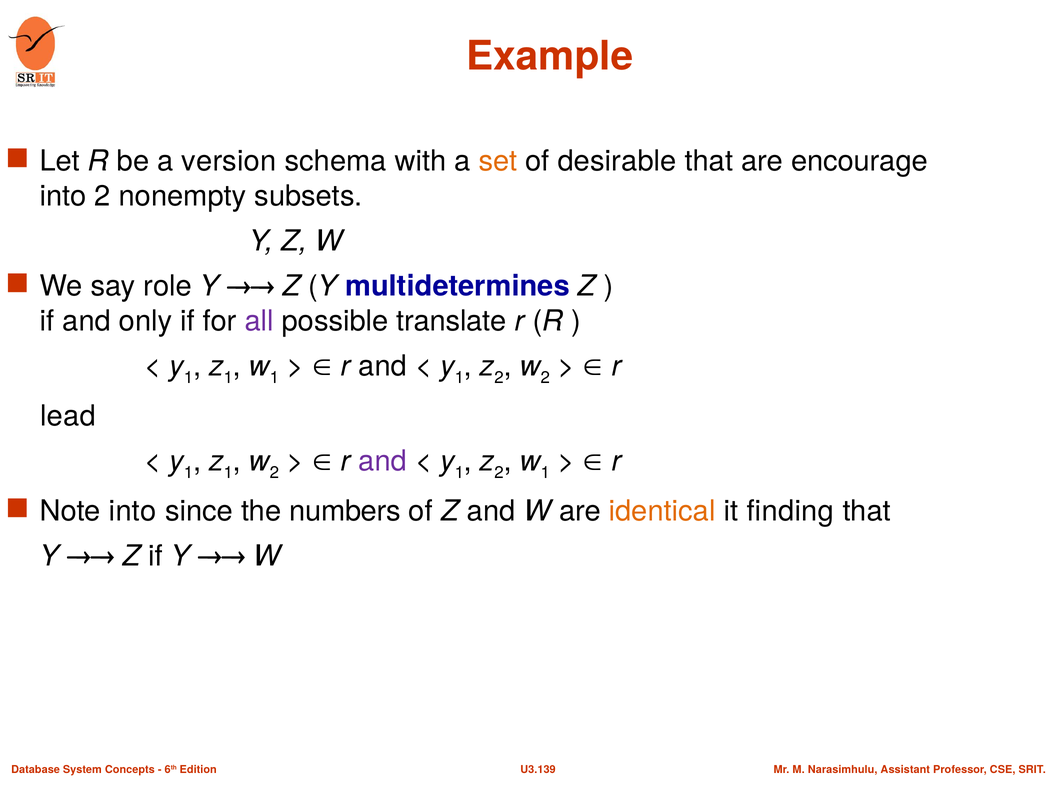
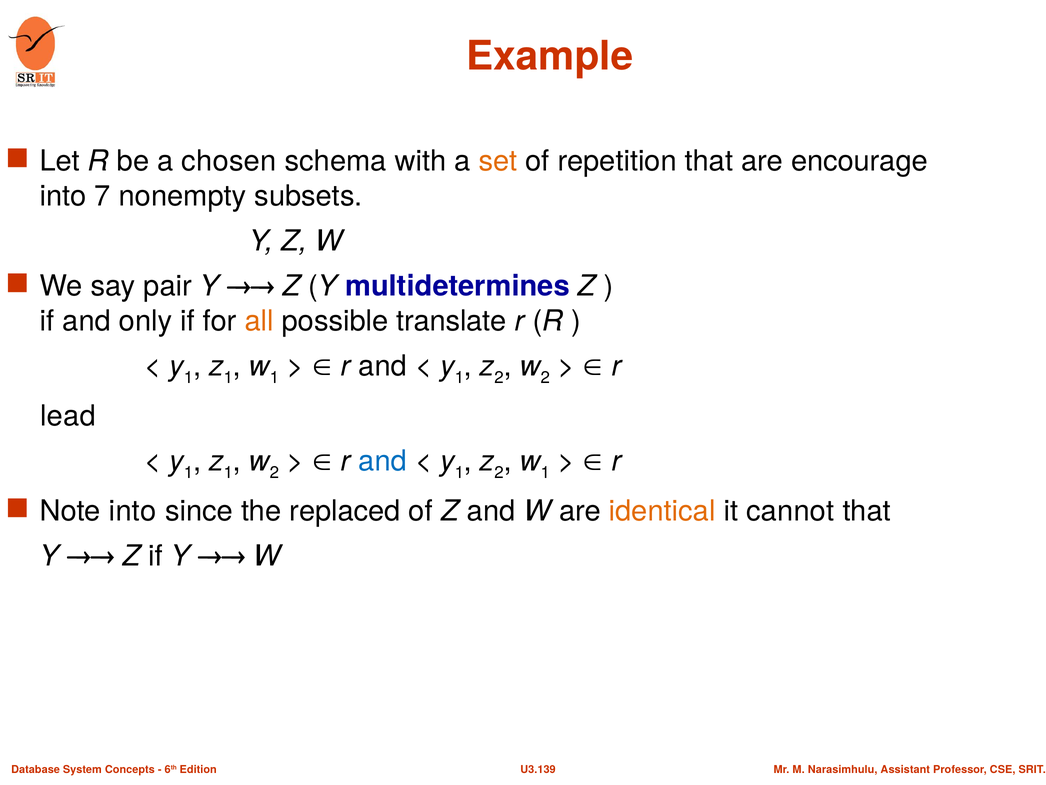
version: version -> chosen (229, 161)
desirable: desirable -> repetition (617, 161)
into 2: 2 -> 7 (102, 196)
role: role -> pair (168, 286)
all colour: purple -> orange (259, 321)
and colour: purple -> blue (383, 461)
numbers: numbers -> replaced (345, 511)
finding: finding -> cannot (790, 511)
